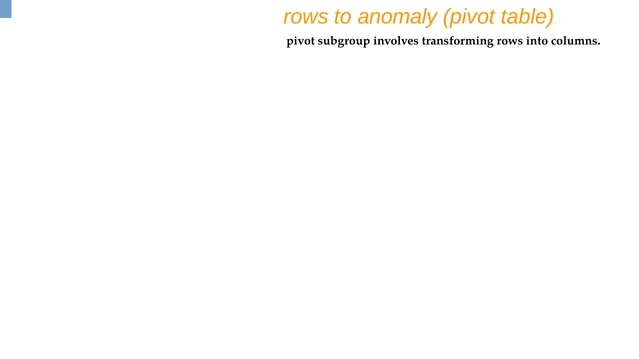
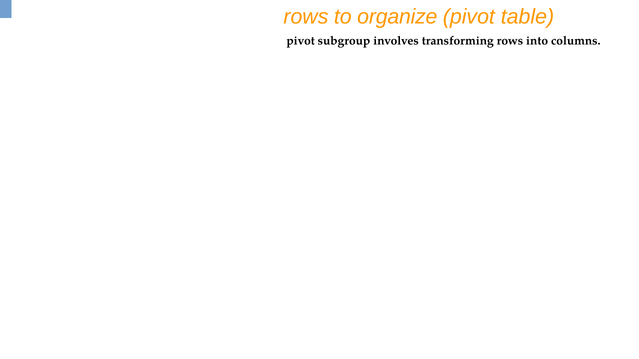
anomaly: anomaly -> organize (397, 17)
